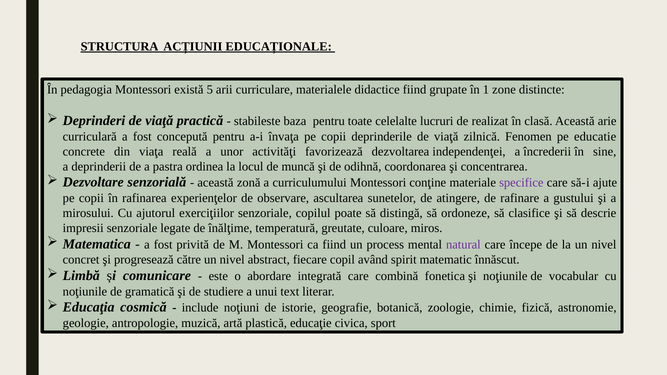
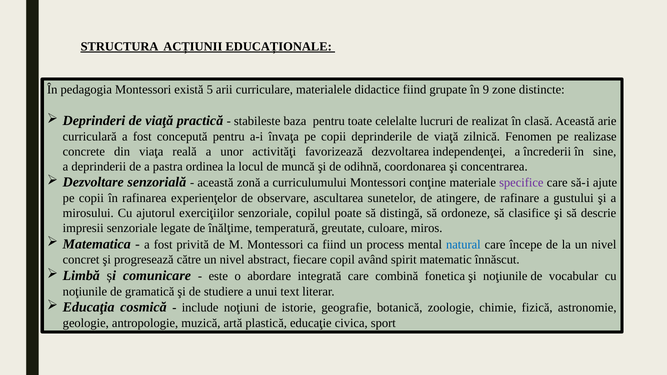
1: 1 -> 9 (486, 90)
educatie: educatie -> realizase (595, 136)
natural colour: purple -> blue (463, 245)
